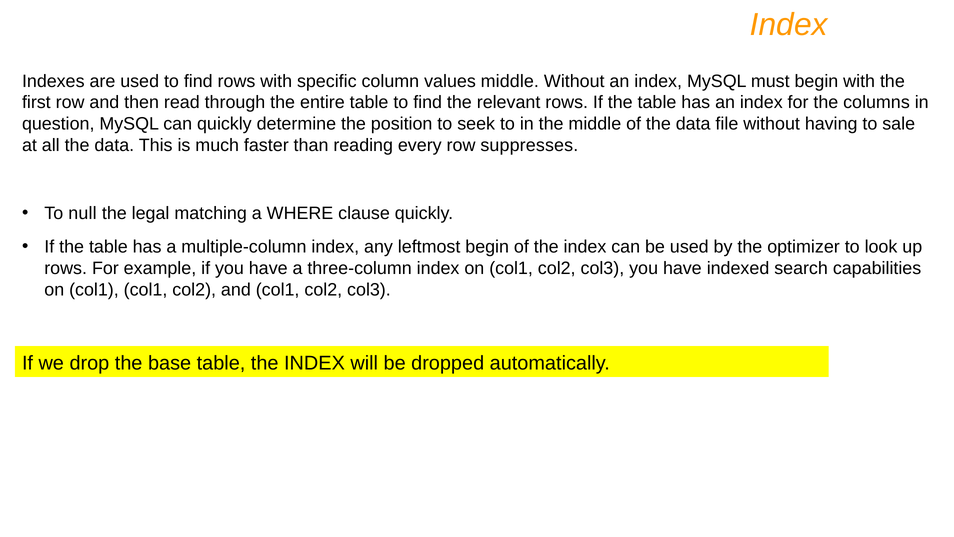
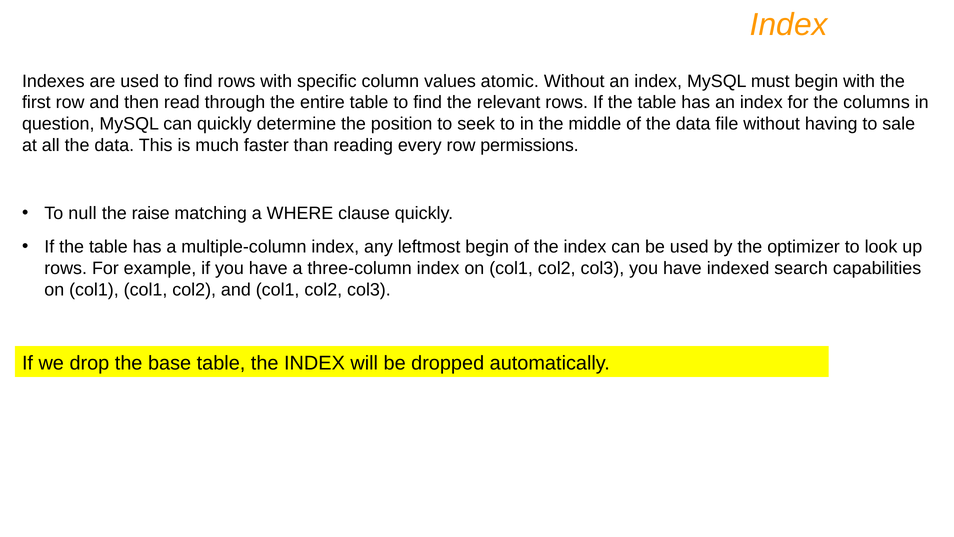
values middle: middle -> atomic (510, 81)
suppresses: suppresses -> permissions (529, 145)
legal: legal -> raise (151, 213)
